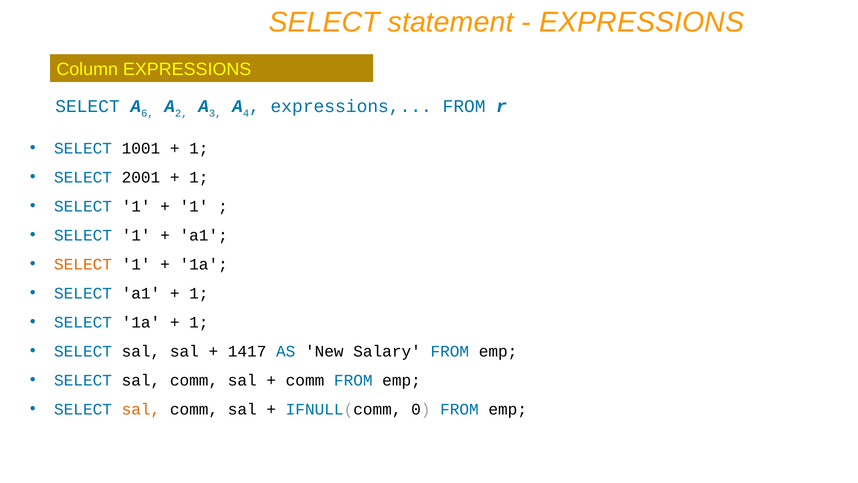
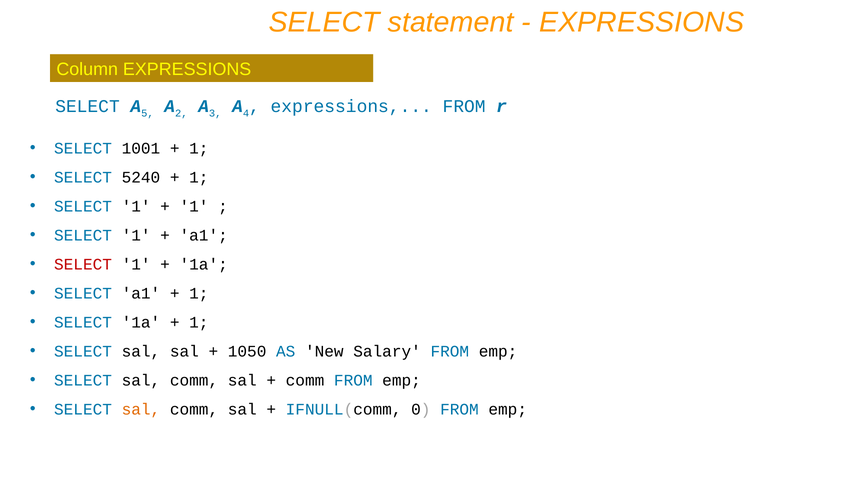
6: 6 -> 5 (147, 113)
2001: 2001 -> 5240 (141, 177)
SELECT colour: orange -> red (83, 264)
1417: 1417 -> 1050 (247, 351)
